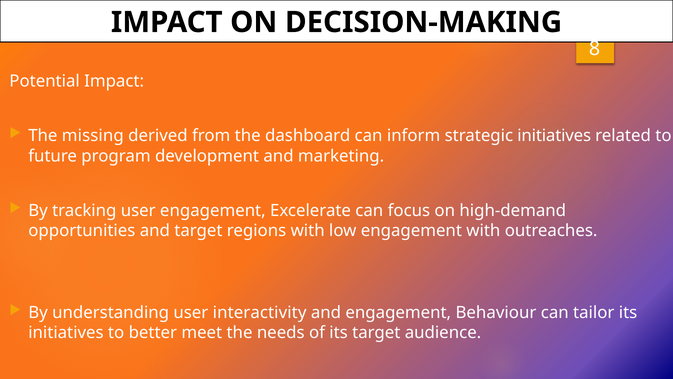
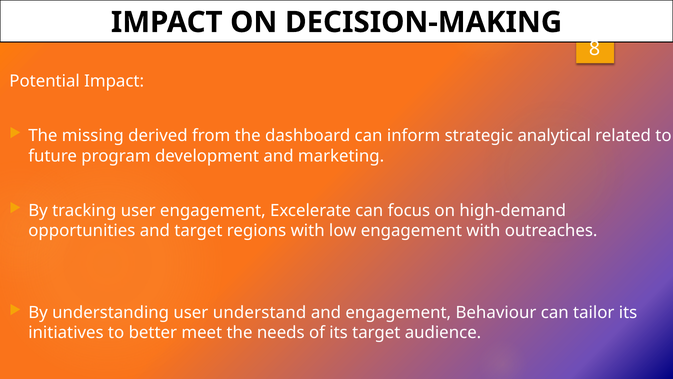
strategic initiatives: initiatives -> analytical (554, 136)
interactivity: interactivity -> understand (260, 312)
